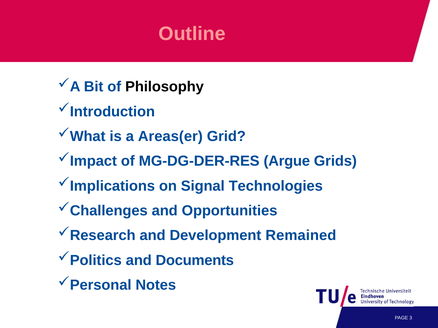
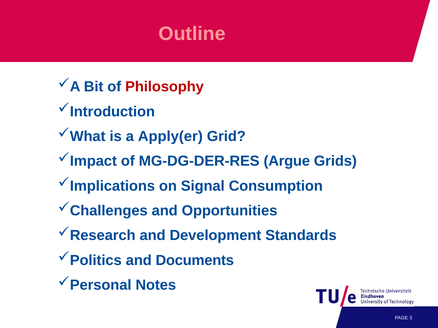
Philosophy colour: black -> red (165, 87)
Areas(er: Areas(er -> Apply(er (170, 137)
Technologies: Technologies -> Consumption (276, 186)
Remained: Remained -> Standards (301, 236)
